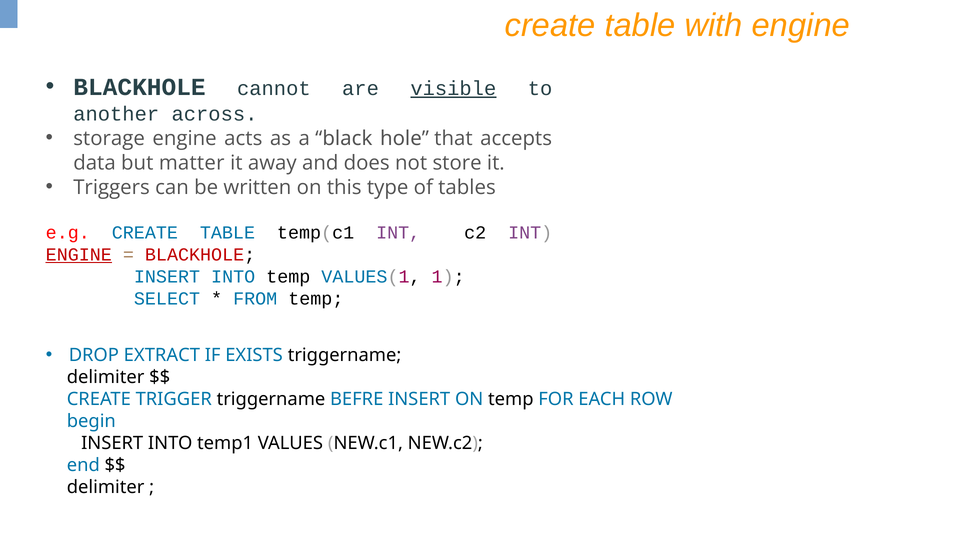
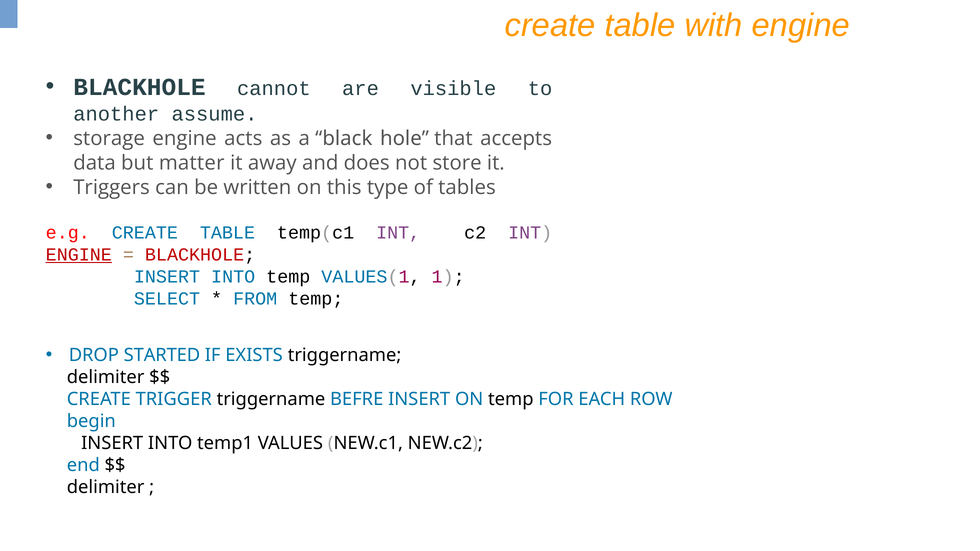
visible underline: present -> none (453, 89)
across: across -> assume (215, 114)
EXTRACT: EXTRACT -> STARTED (162, 355)
